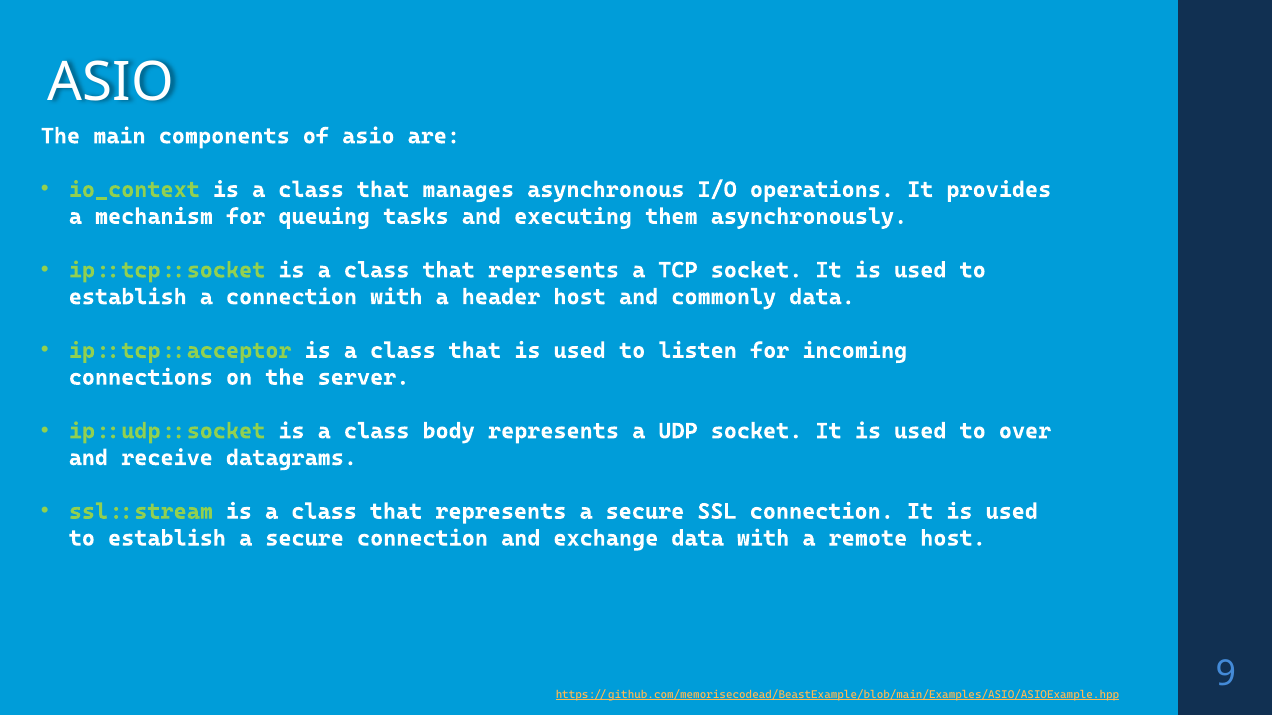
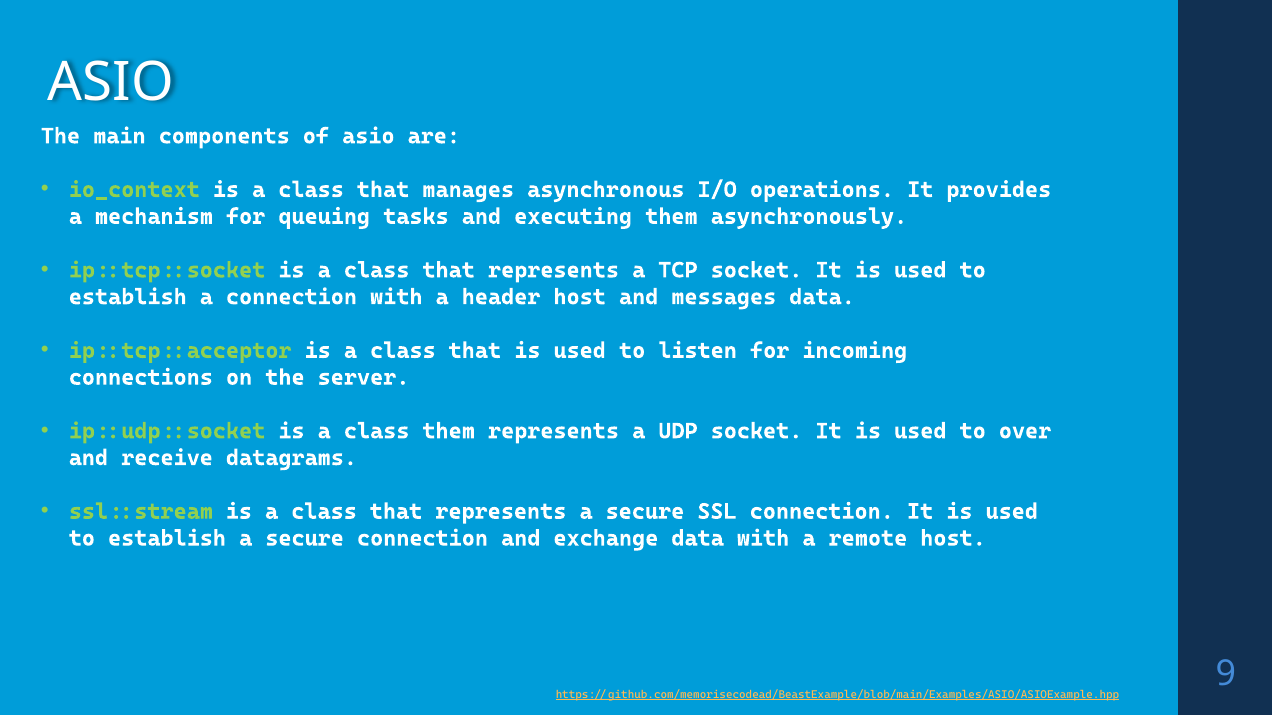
commonly: commonly -> messages (724, 297)
class body: body -> them (449, 431)
